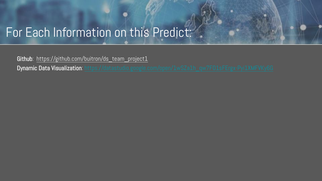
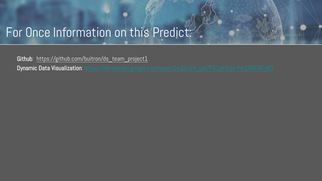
Each: Each -> Once (38, 33)
